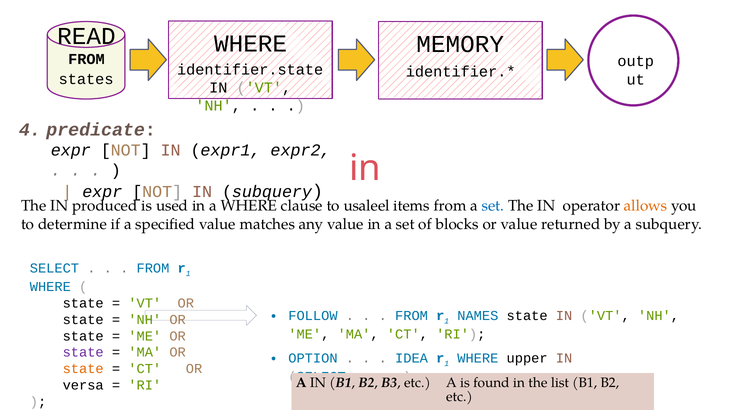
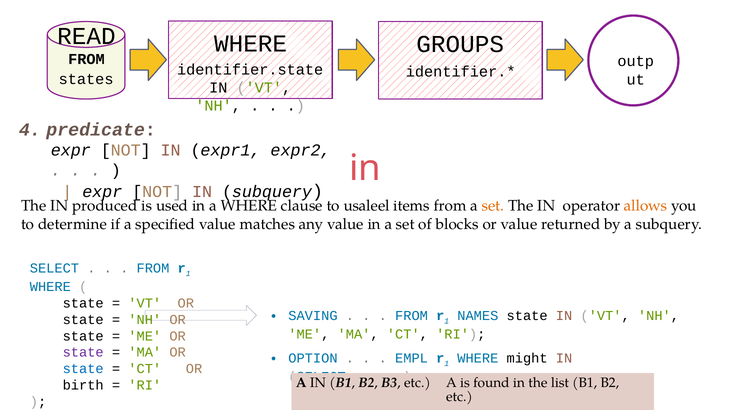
MEMORY: MEMORY -> GROUPS (460, 44)
set colour: blue -> orange (493, 206)
FOLLOW: FOLLOW -> SAVING (313, 316)
IDEA: IDEA -> EMPL (412, 359)
upper: upper -> might (527, 359)
state colour: orange -> blue (83, 369)
versa: versa -> birth (83, 386)
